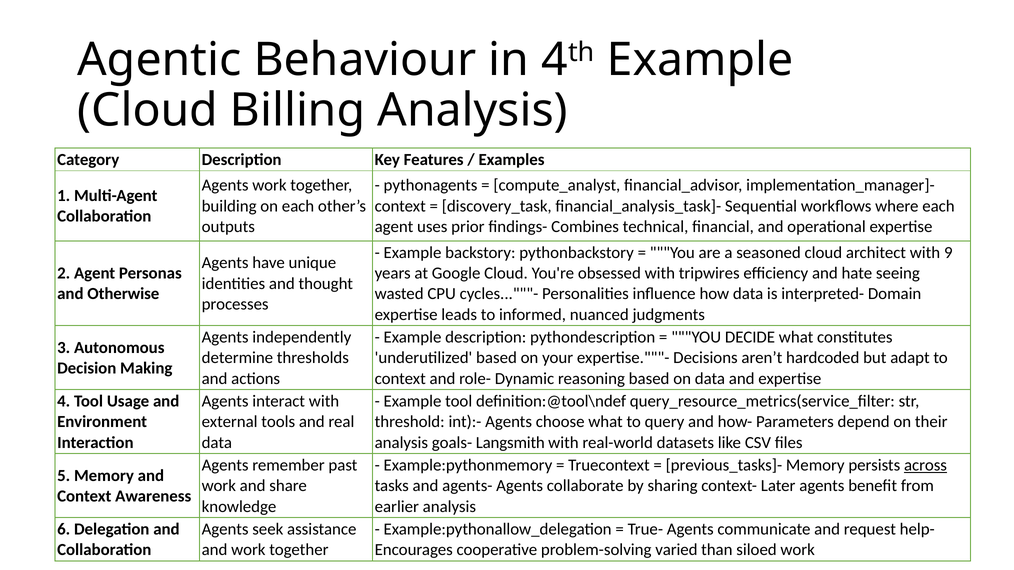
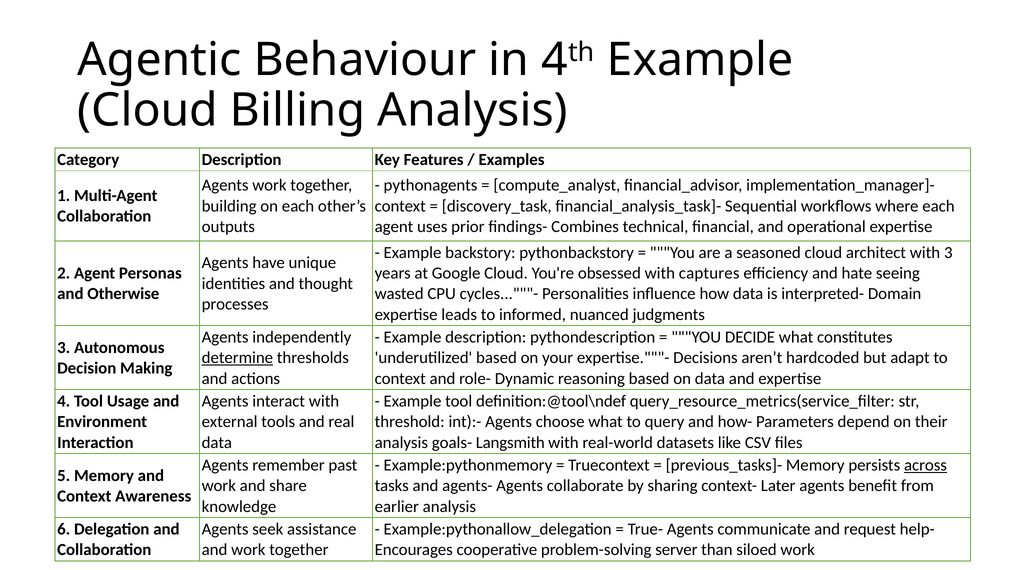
with 9: 9 -> 3 (948, 253)
tripwires: tripwires -> captures (709, 273)
determine underline: none -> present (237, 358)
varied: varied -> server (676, 550)
